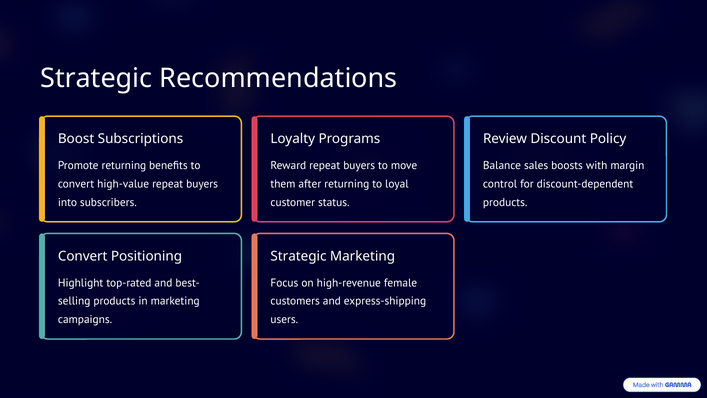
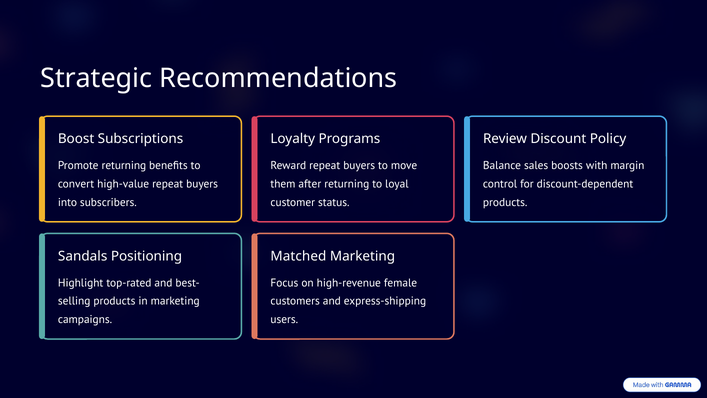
Convert: Convert -> Sandals (83, 256)
Strategic: Strategic -> Matched (298, 256)
